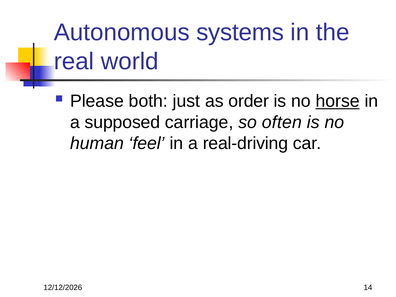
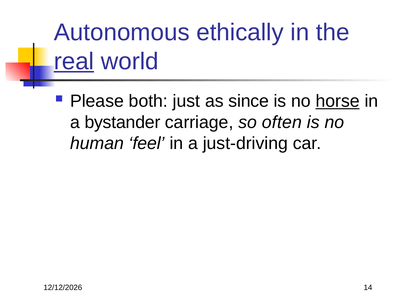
systems: systems -> ethically (240, 32)
real underline: none -> present (74, 61)
order: order -> since (249, 101)
supposed: supposed -> bystander (122, 122)
real-driving: real-driving -> just-driving (245, 143)
